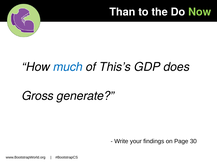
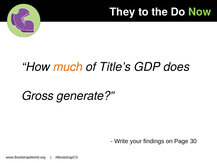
Than: Than -> They (122, 12)
much colour: blue -> orange (68, 67)
This’s: This’s -> Title’s (115, 67)
